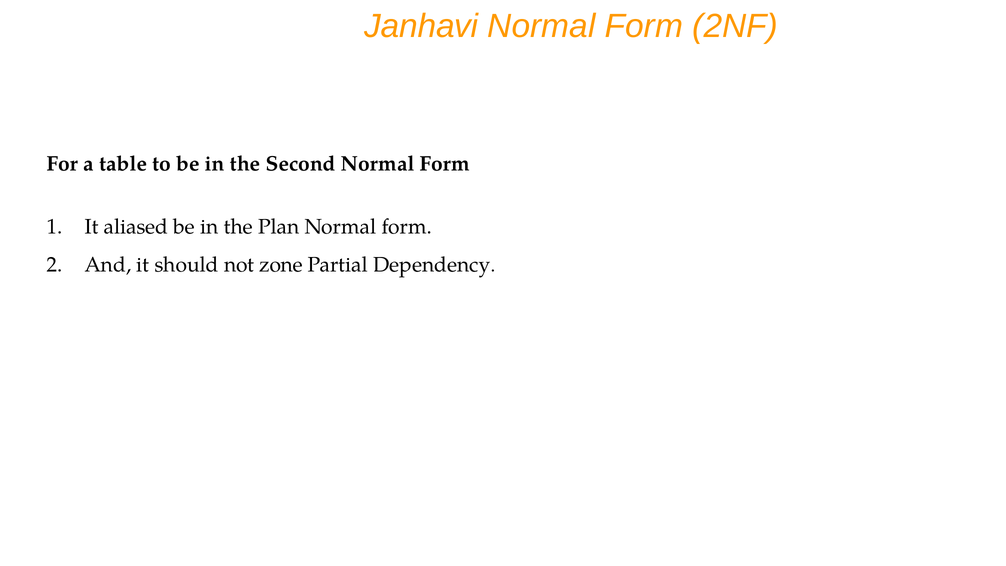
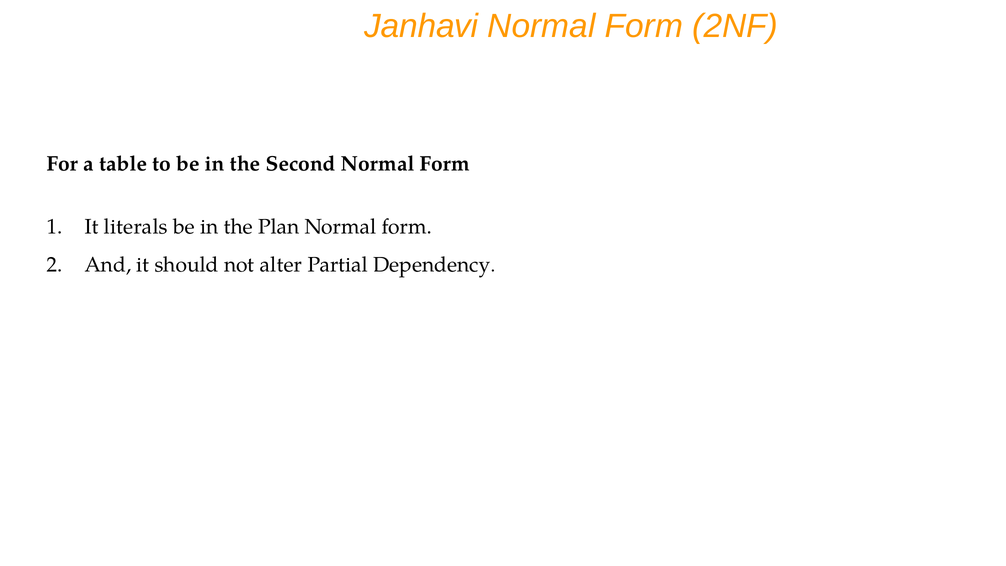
aliased: aliased -> literals (136, 227)
zone: zone -> alter (281, 265)
